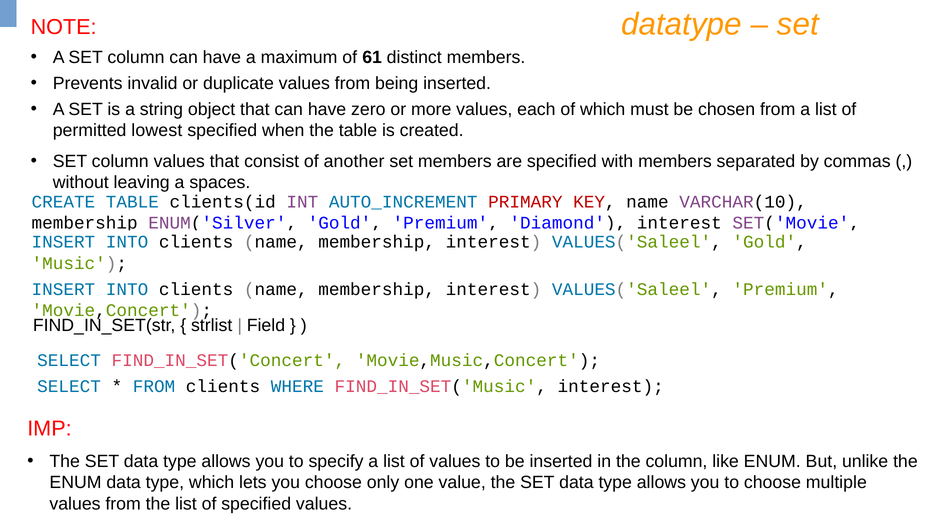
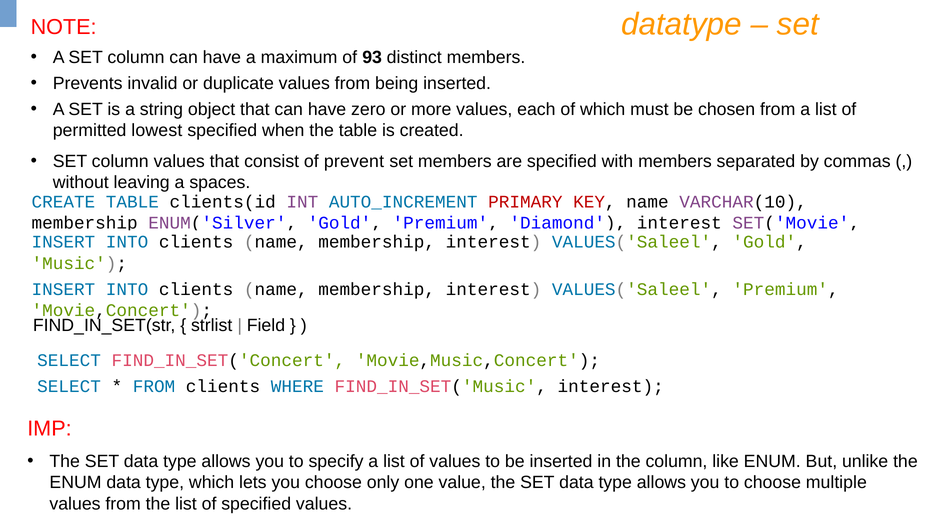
61: 61 -> 93 (372, 57)
another: another -> prevent (354, 161)
